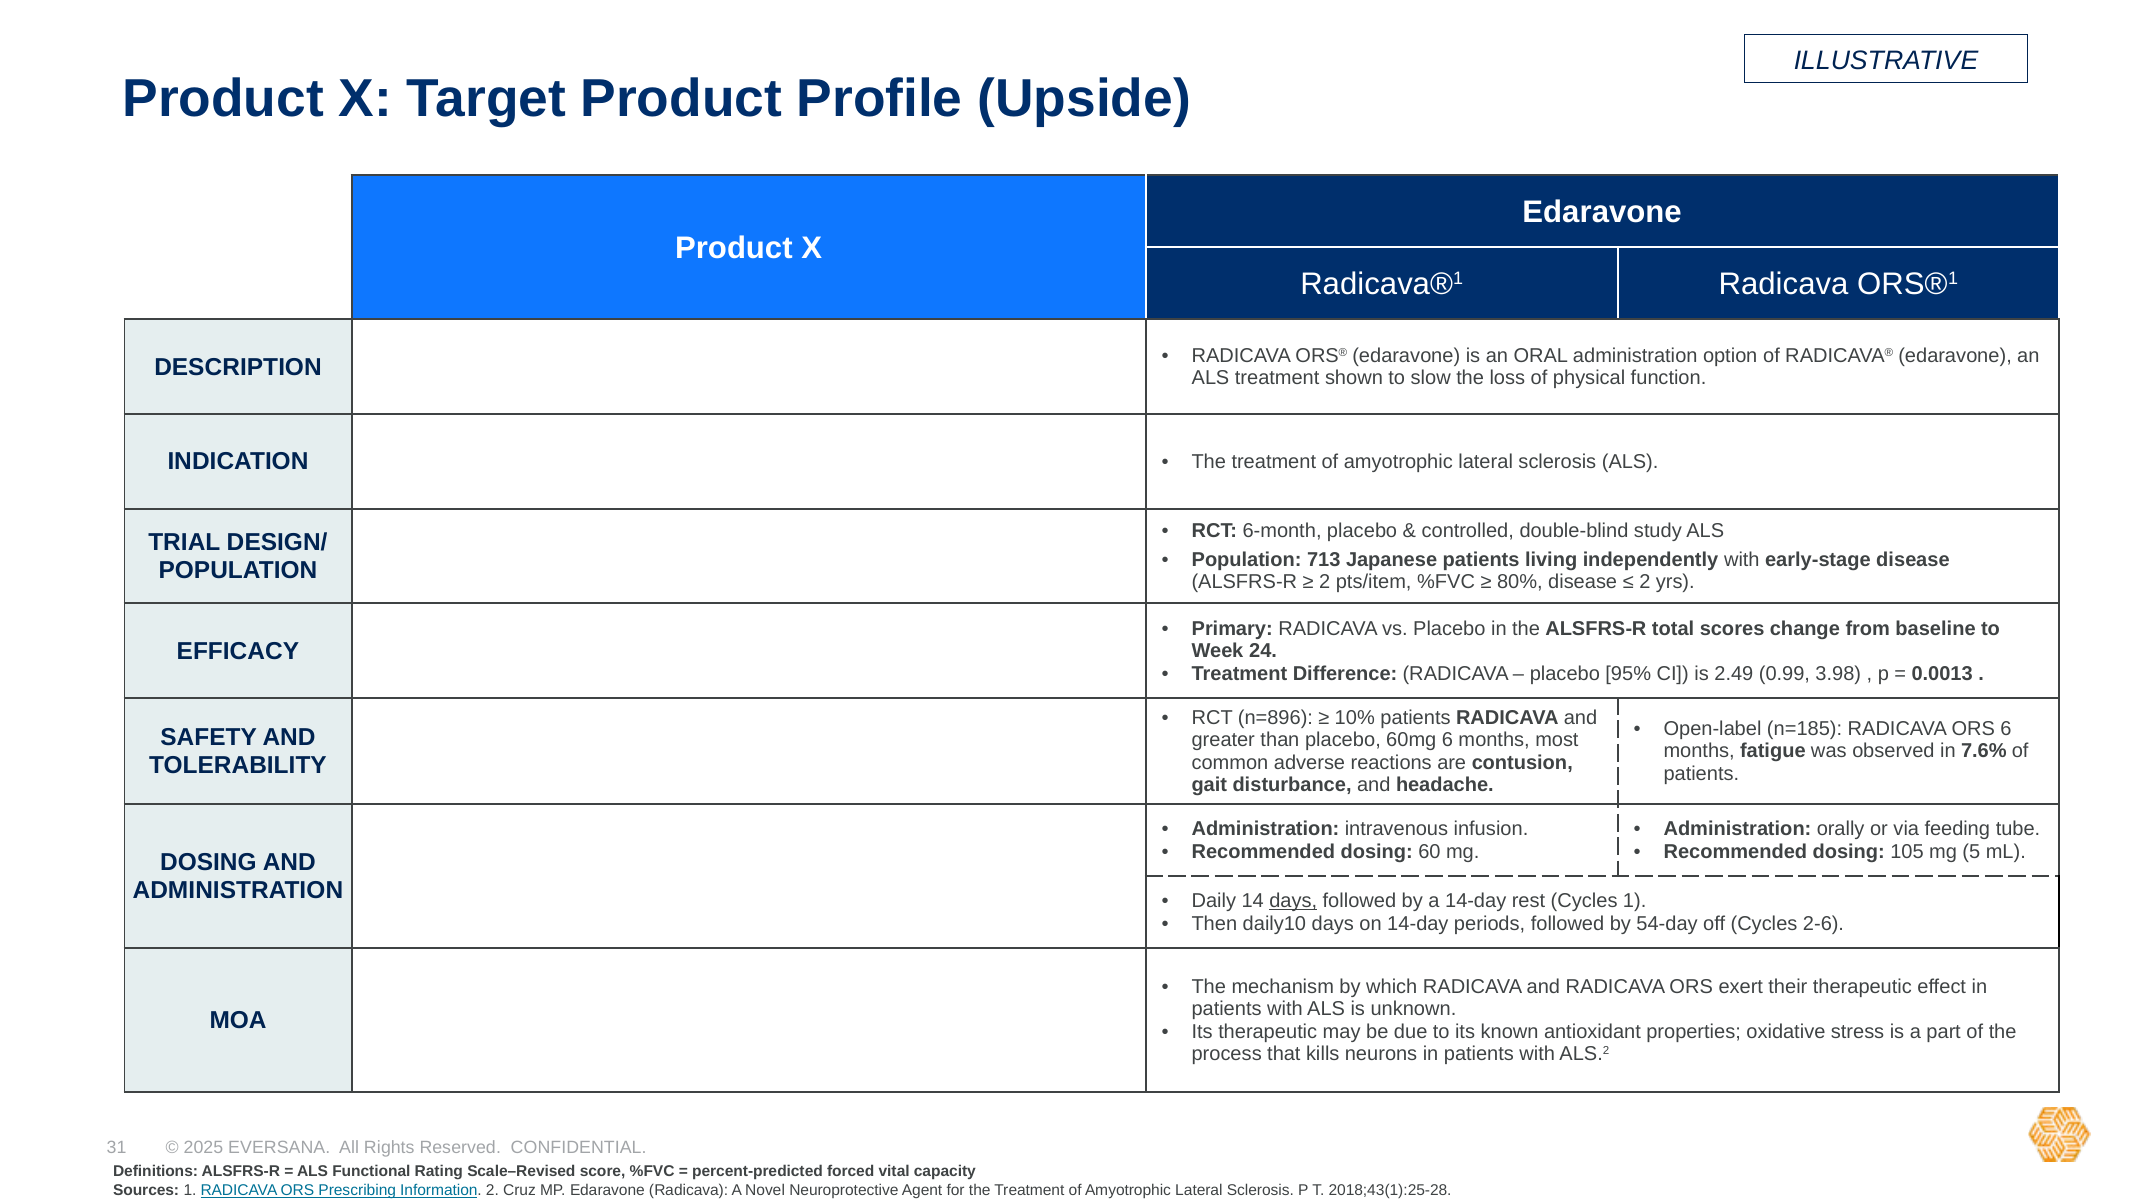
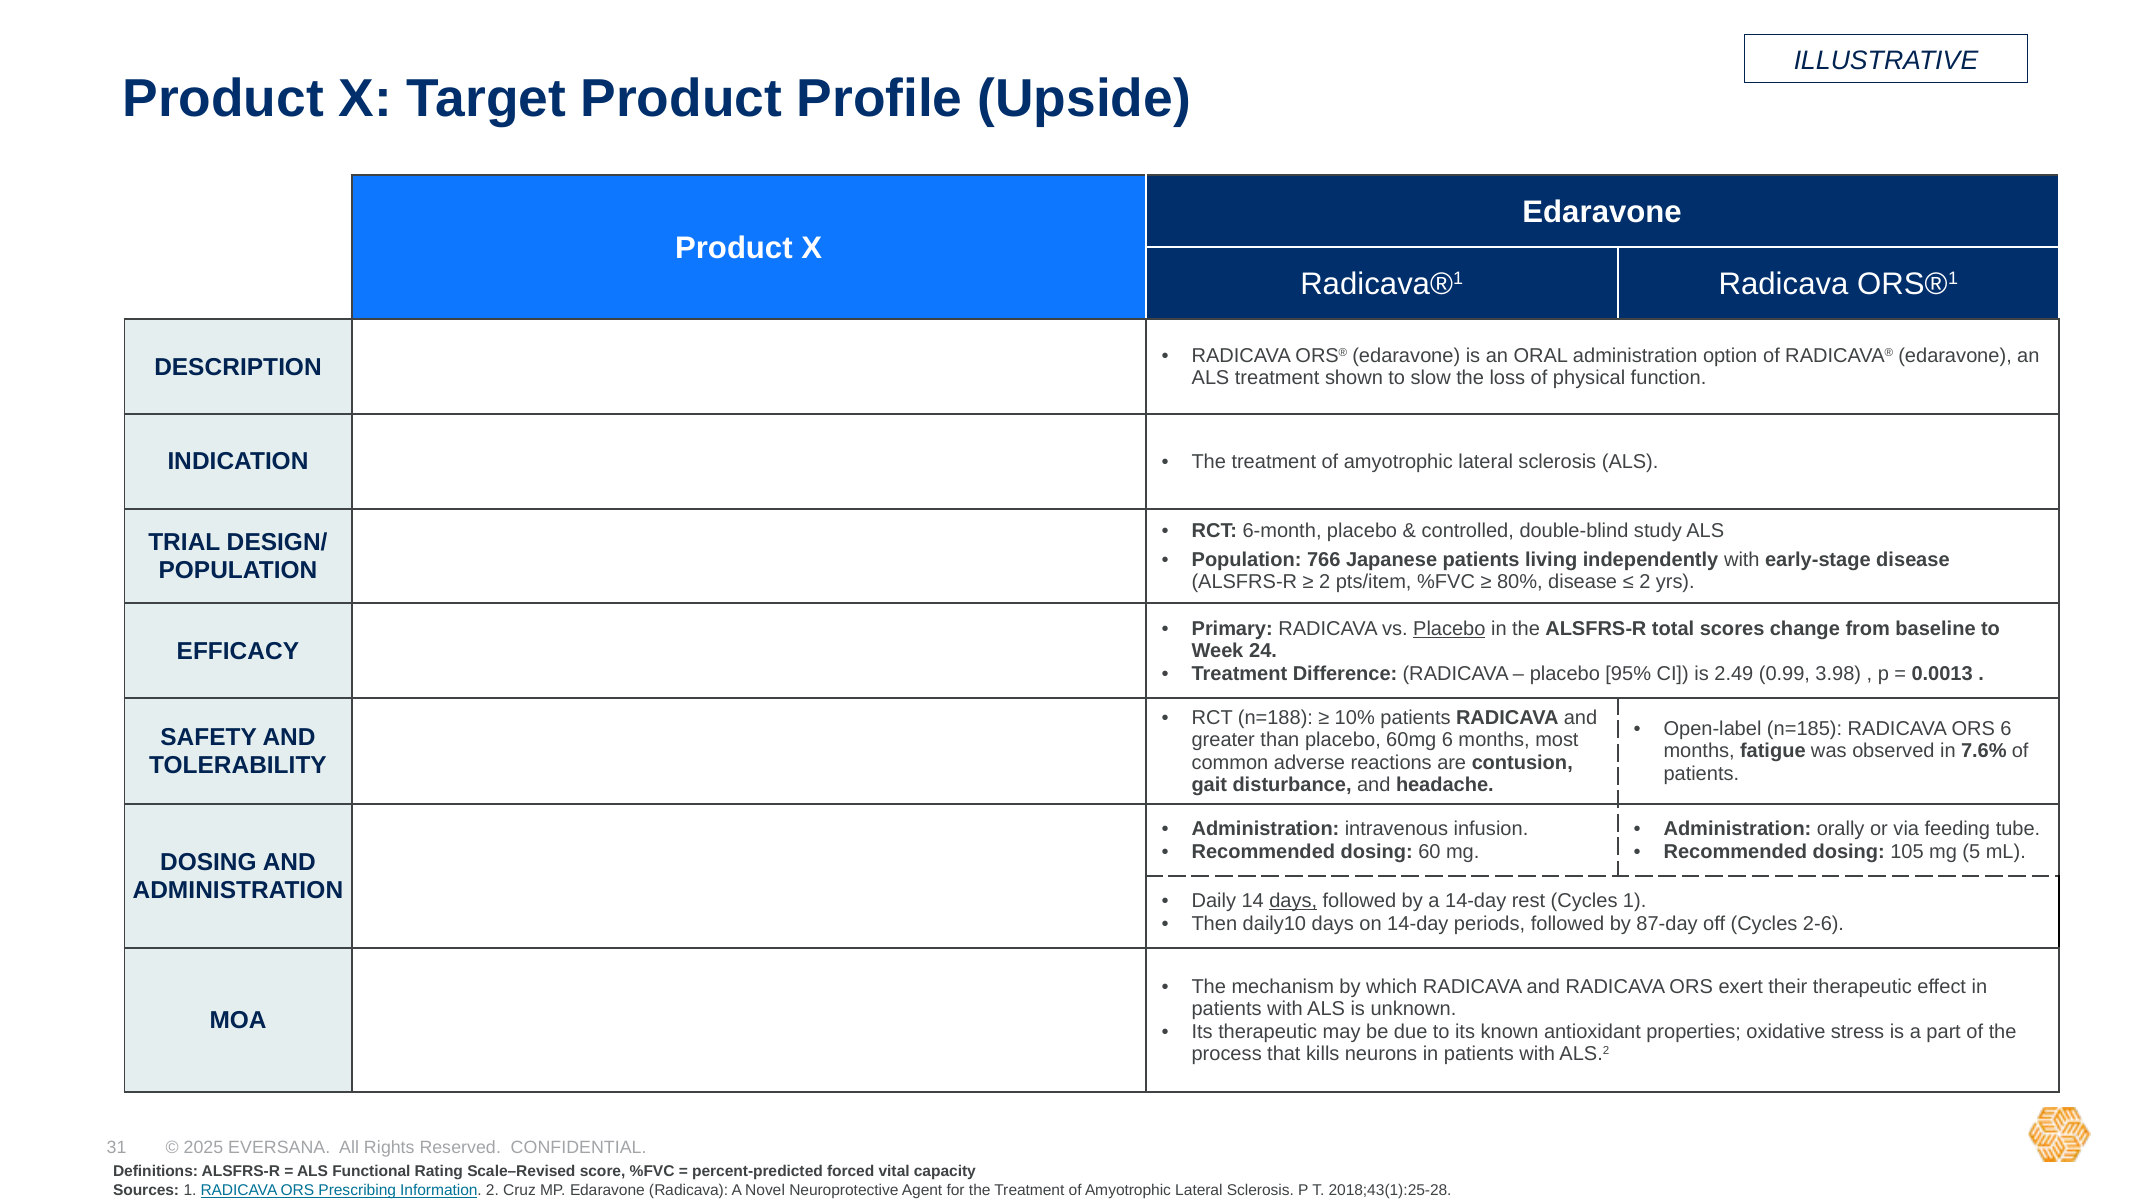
713: 713 -> 766 (1324, 559)
Placebo underline: none -> present (1449, 628)
n=896: n=896 -> n=188 (1275, 717)
54-day: 54-day -> 87-day (1667, 923)
